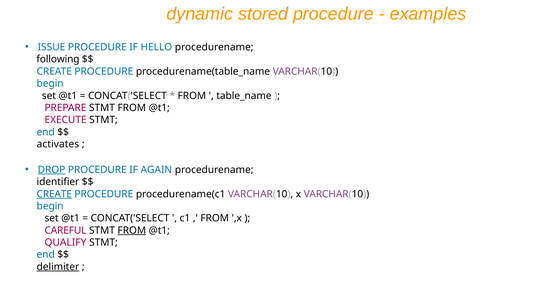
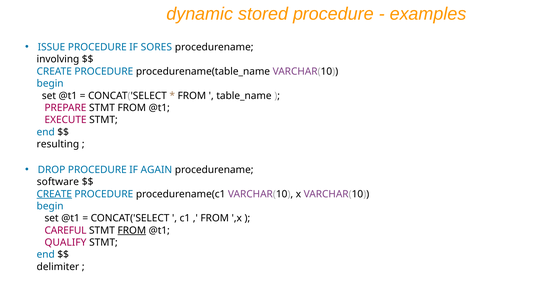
HELLO: HELLO -> SORES (156, 47)
following: following -> involving (58, 59)
activates: activates -> resulting (58, 144)
DROP underline: present -> none (51, 170)
identifier: identifier -> software (58, 182)
delimiter underline: present -> none (58, 266)
